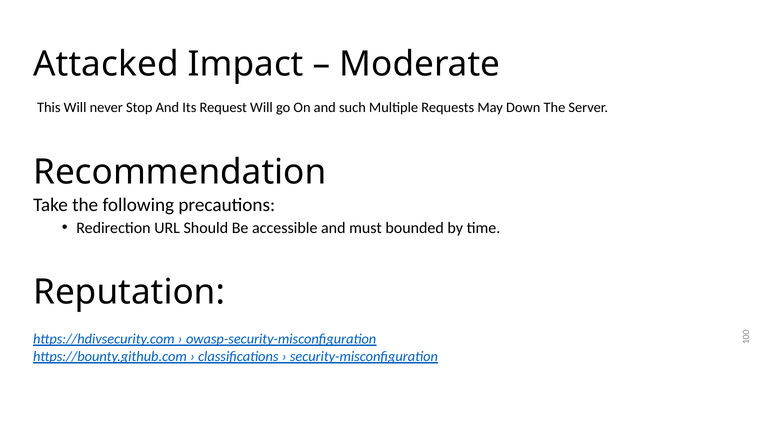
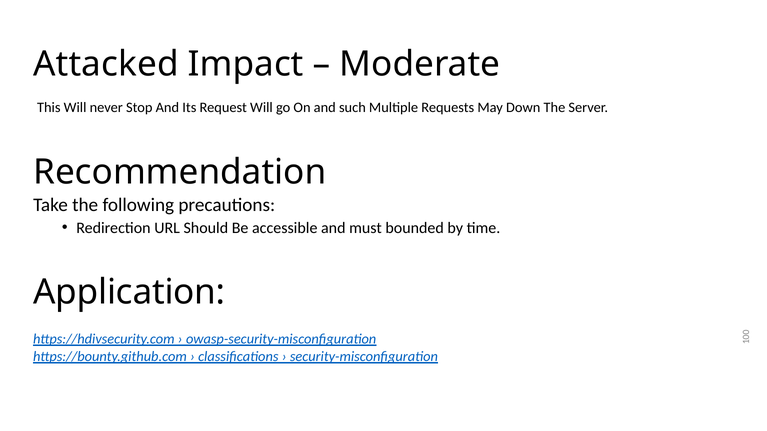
Reputation: Reputation -> Application (129, 292)
